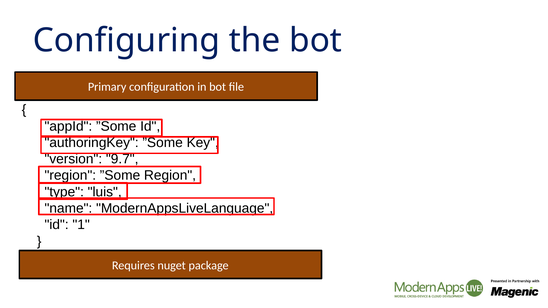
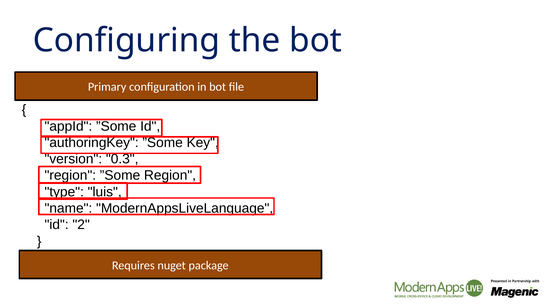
9.7: 9.7 -> 0.3 (122, 159)
1: 1 -> 2 (81, 225)
